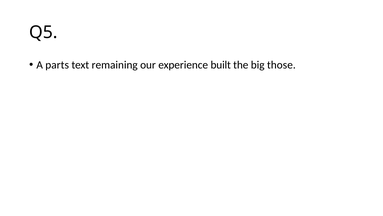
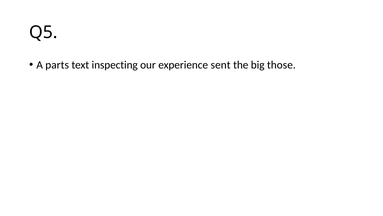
remaining: remaining -> inspecting (115, 65)
built: built -> sent (221, 65)
